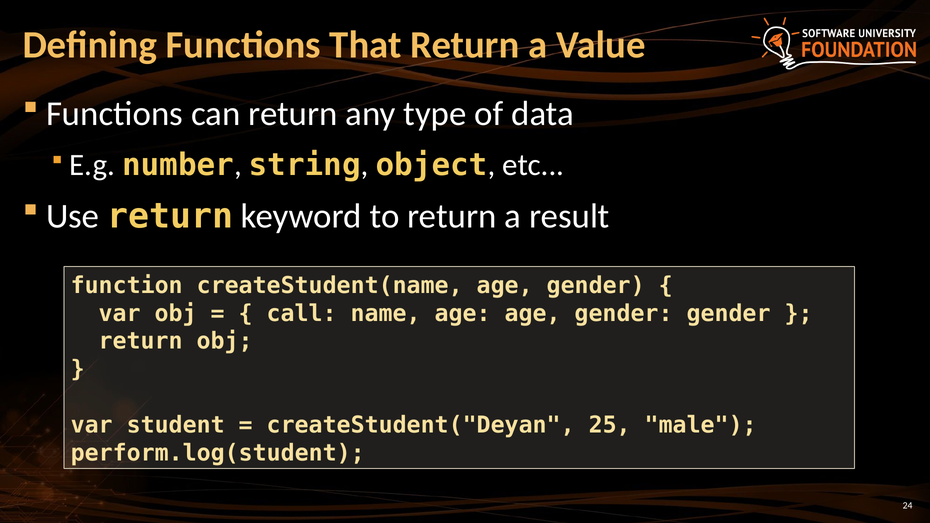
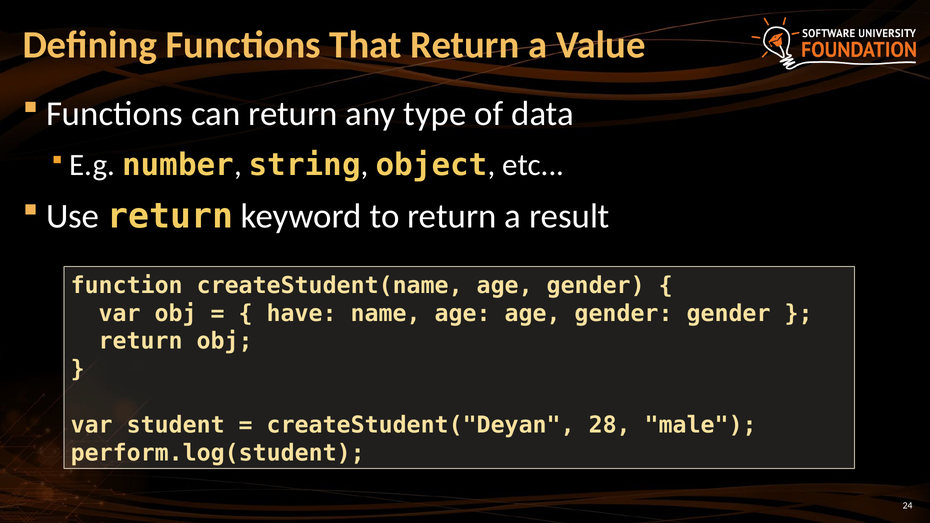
call: call -> have (302, 314)
25: 25 -> 28 (610, 425)
